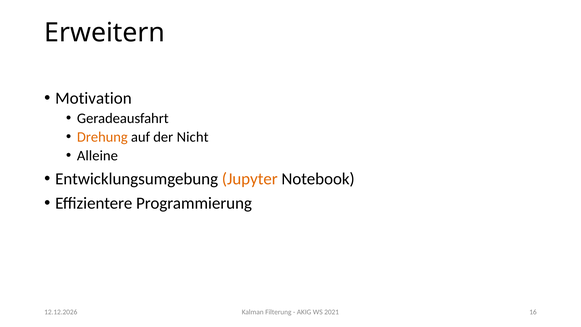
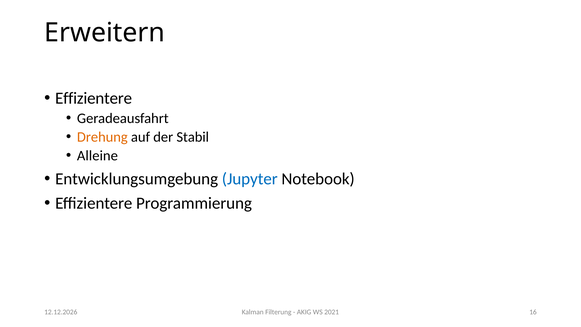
Motivation: Motivation -> Effizientere (94, 98)
Nicht: Nicht -> Stabil (193, 137)
Jupyter colour: orange -> blue (250, 179)
